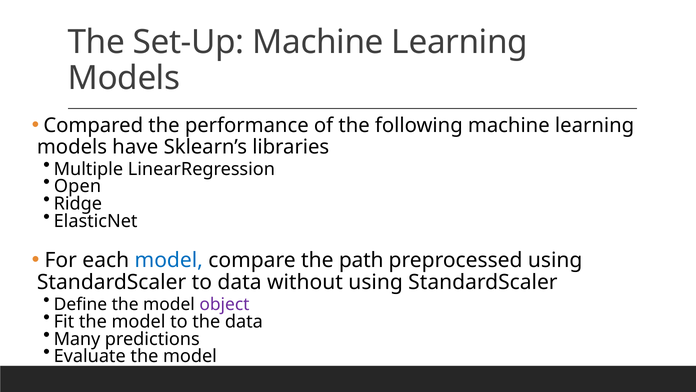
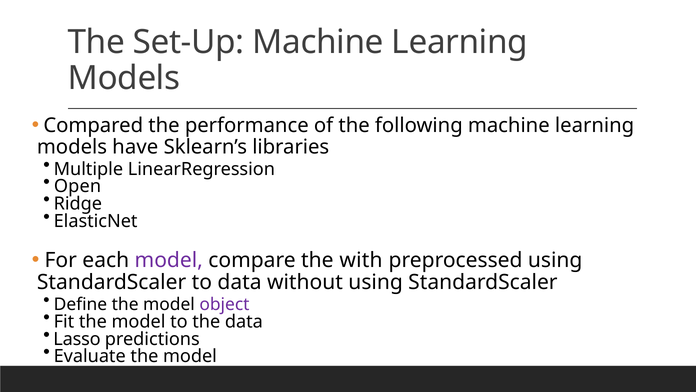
model colour: blue -> purple (169, 260)
path: path -> with (361, 260)
Many: Many -> Lasso (77, 339)
